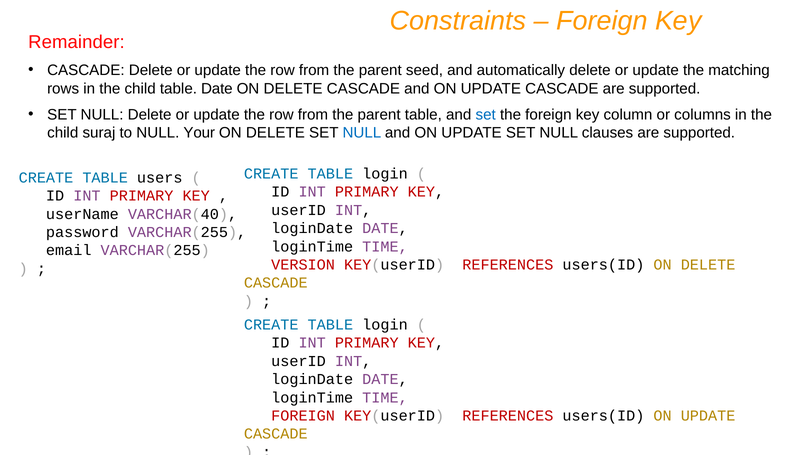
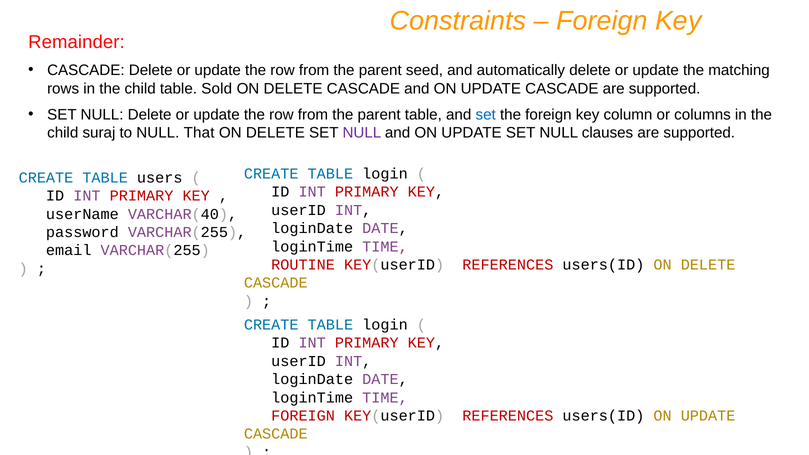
table Date: Date -> Sold (217, 89)
Your: Your -> That (199, 133)
NULL colour: blue -> purple (362, 133)
VERSION: VERSION -> ROUTINE (303, 265)
